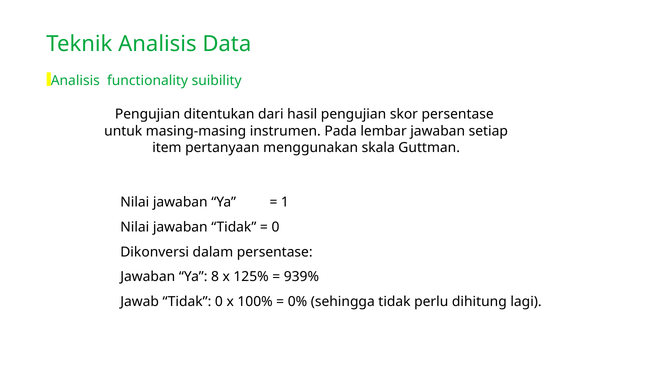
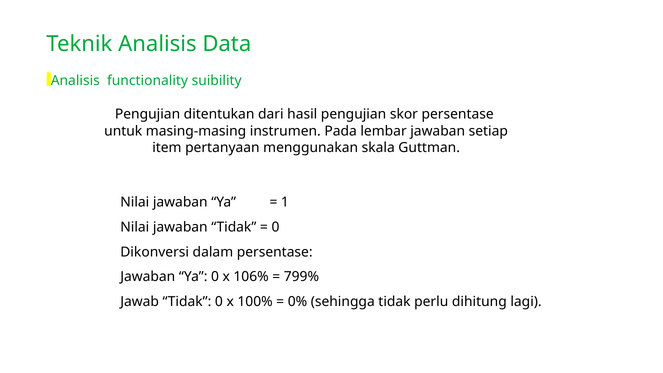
Ya 8: 8 -> 0 (215, 277)
125%: 125% -> 106% (251, 277)
939%: 939% -> 799% (301, 277)
